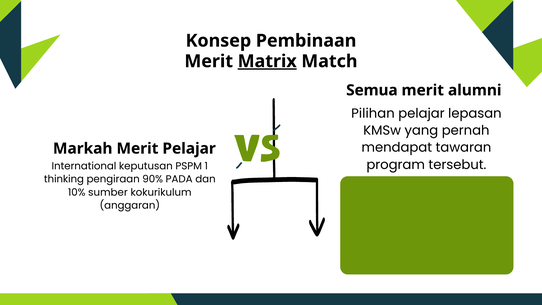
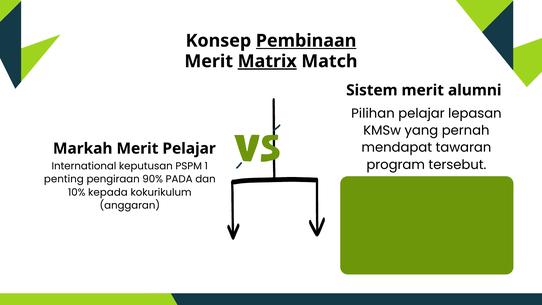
Pembinaan underline: none -> present (306, 41)
Semua: Semua -> Sistem (372, 90)
thinking: thinking -> penting (64, 179)
sumber: sumber -> kepada (108, 192)
